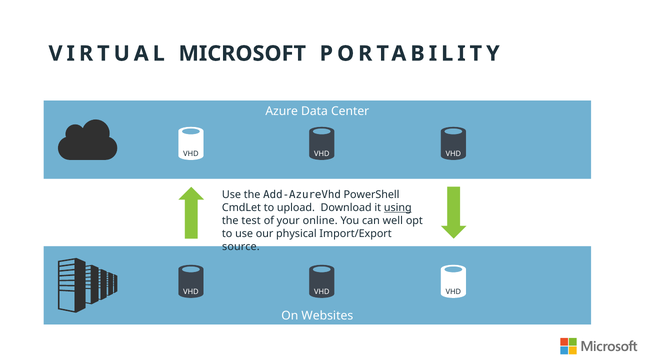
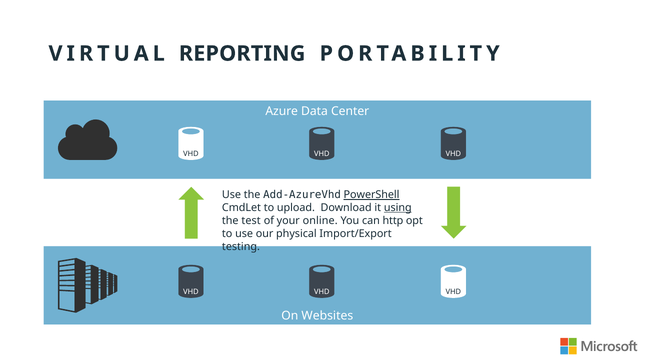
MICROSOFT: MICROSOFT -> REPORTING (242, 54)
PowerShell underline: none -> present (372, 195)
well: well -> http (393, 221)
source: source -> testing (241, 246)
